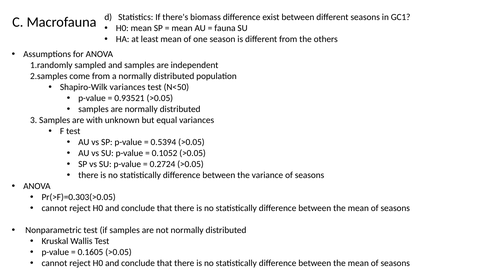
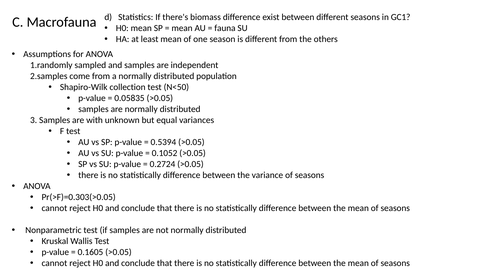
Shapiro-Wilk variances: variances -> collection (128, 87)
0.93521: 0.93521 -> 0.05835 (129, 98)
